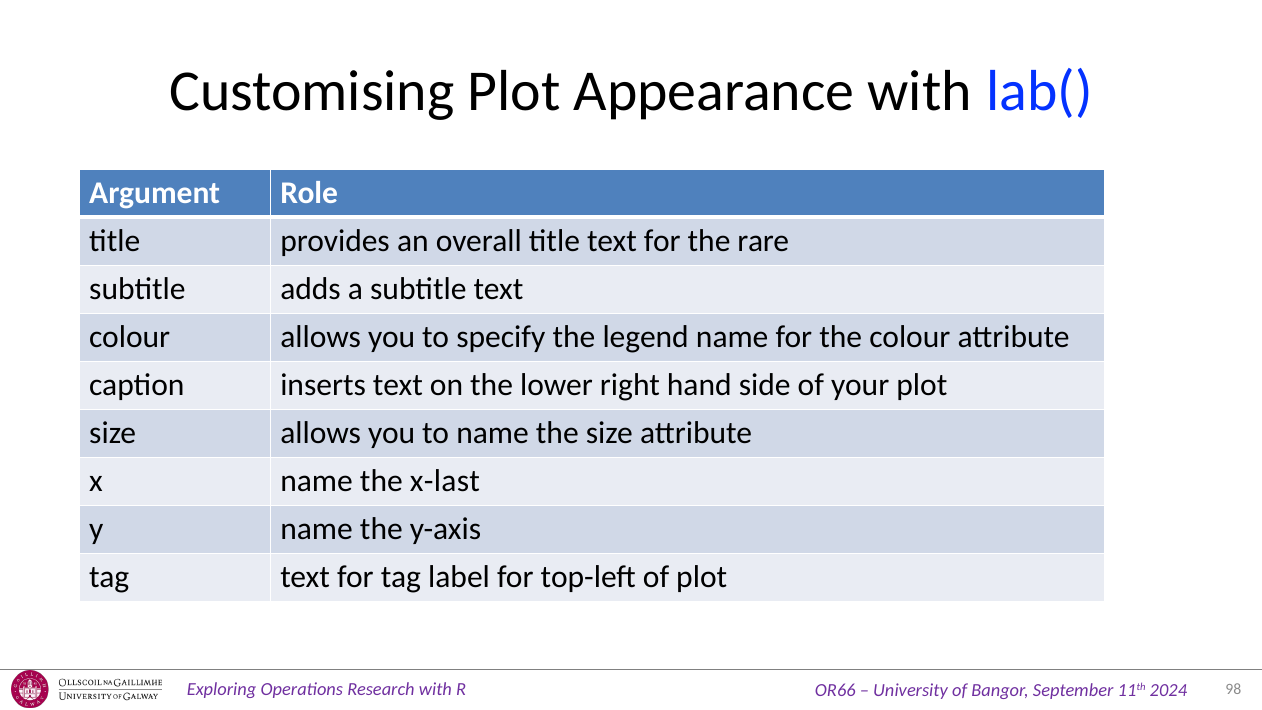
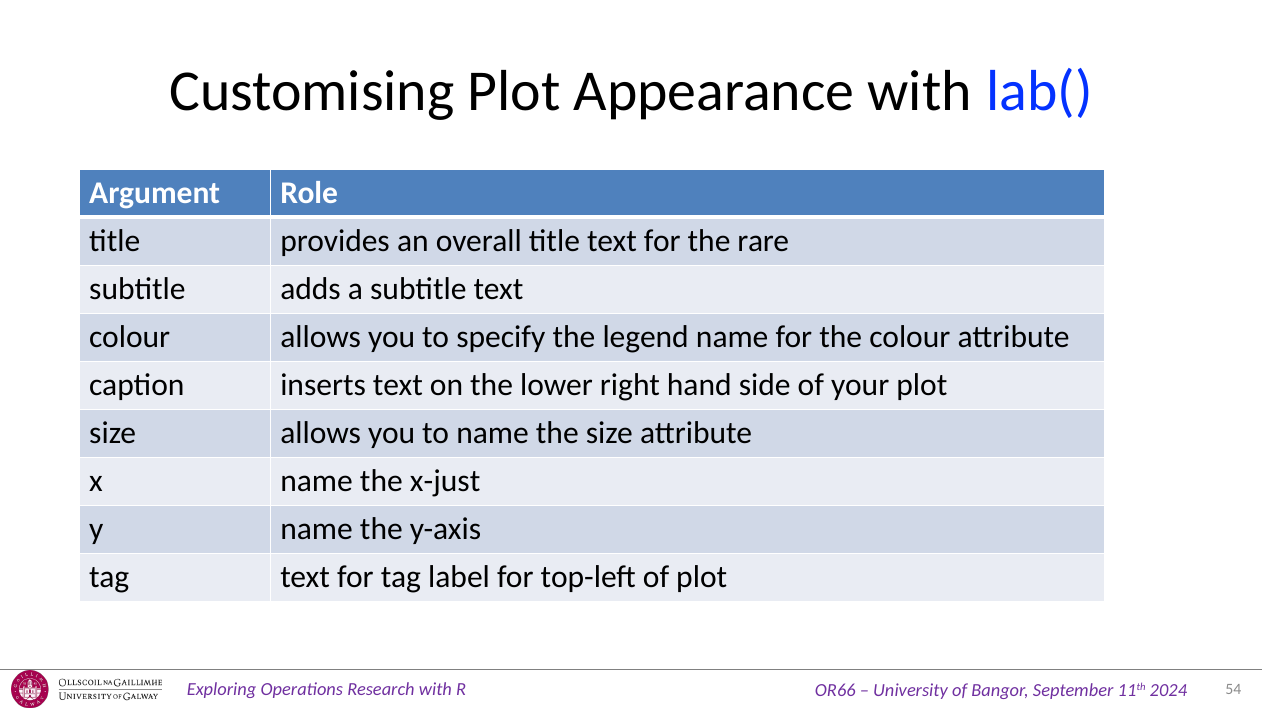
x-last: x-last -> x-just (445, 481)
98: 98 -> 54 (1233, 689)
